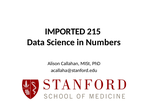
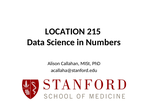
IMPORTED: IMPORTED -> LOCATION (65, 31)
